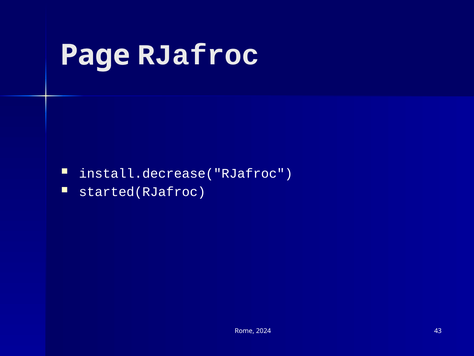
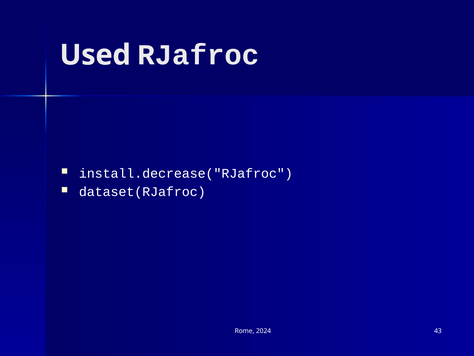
Page: Page -> Used (95, 55)
started(RJafroc: started(RJafroc -> dataset(RJafroc (142, 192)
